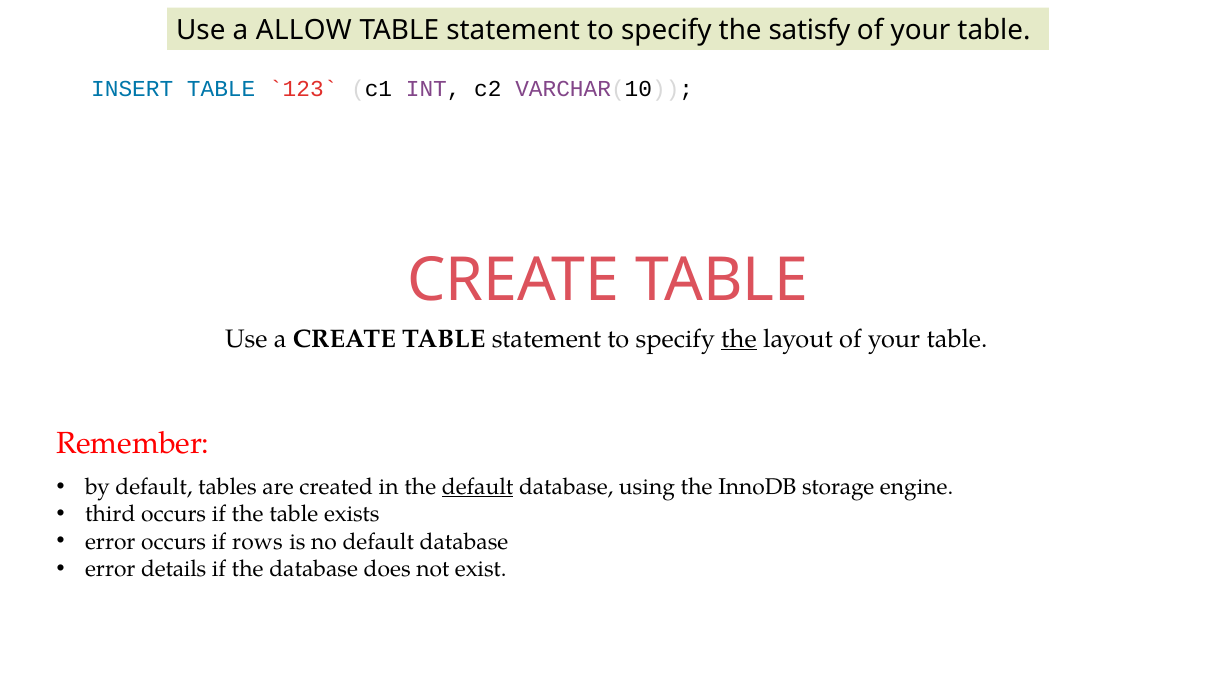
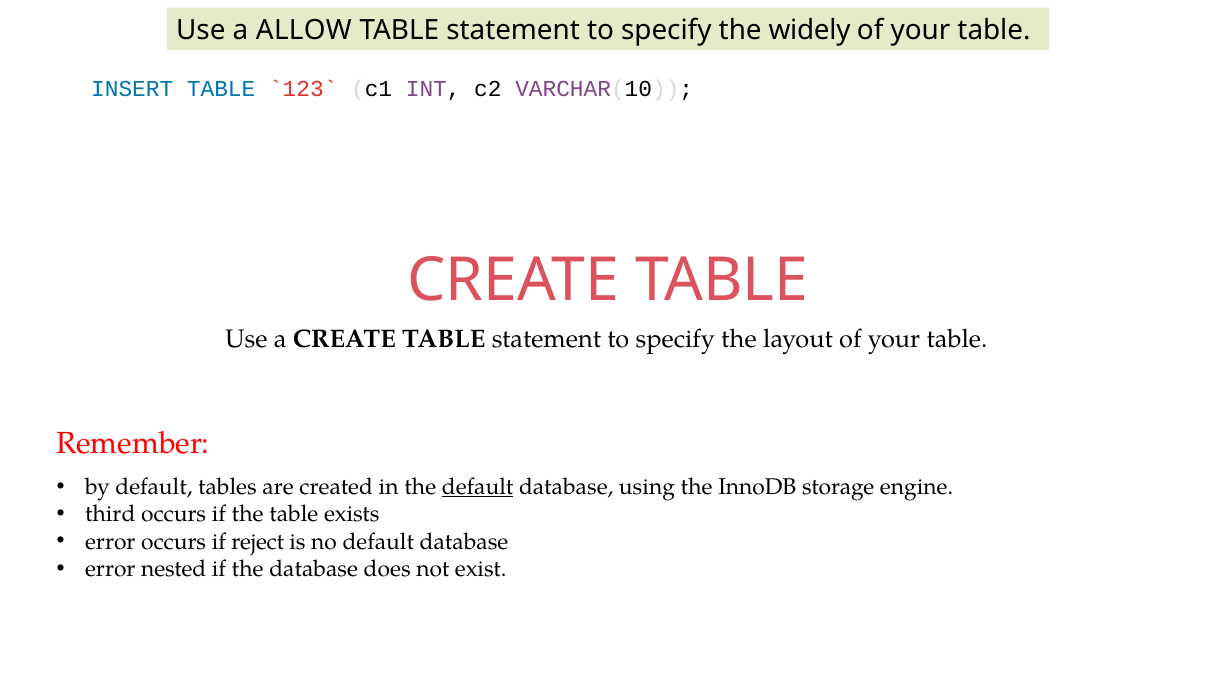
satisfy: satisfy -> widely (809, 31)
the underline: present -> none (739, 339)
rows: rows -> reject (258, 542)
details: details -> nested (174, 569)
